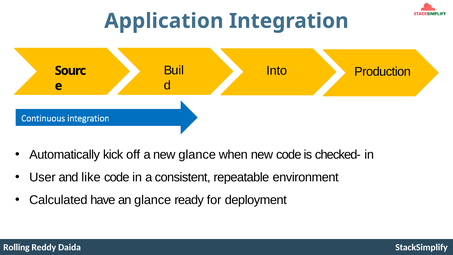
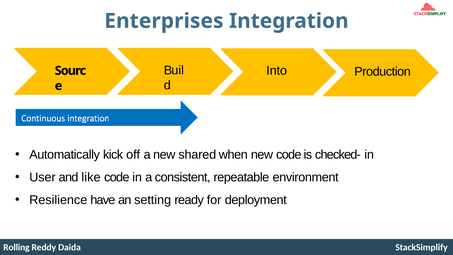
Application: Application -> Enterprises (164, 21)
new glance: glance -> shared (197, 154)
Calculated: Calculated -> Resilience (58, 200)
an glance: glance -> setting (153, 200)
